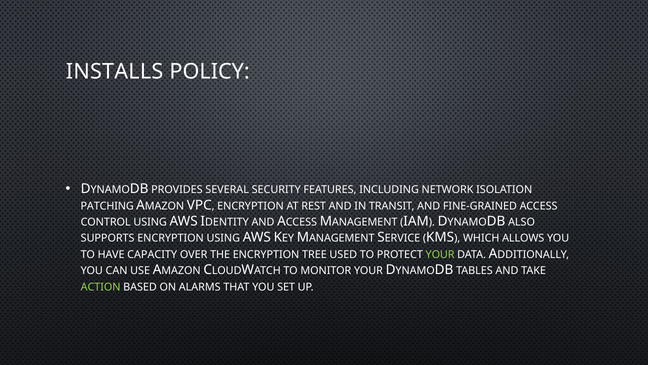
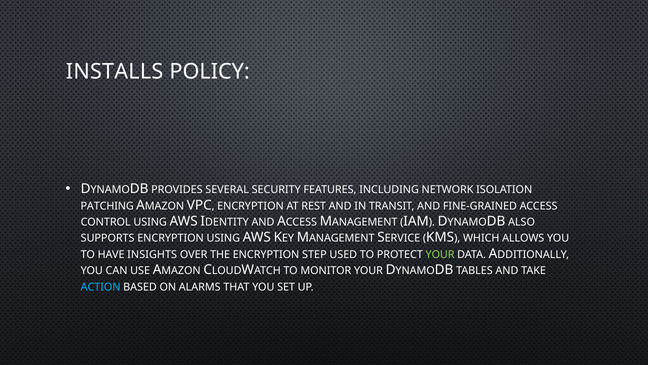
CAPACITY: CAPACITY -> INSIGHTS (152, 254)
TREE: TREE -> STEP (314, 254)
ACTION colour: light green -> light blue (101, 287)
